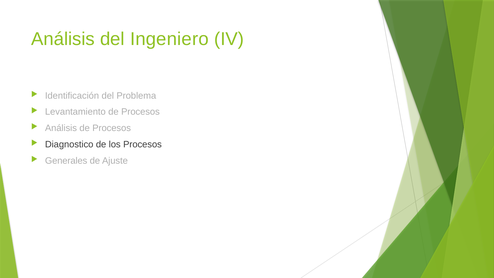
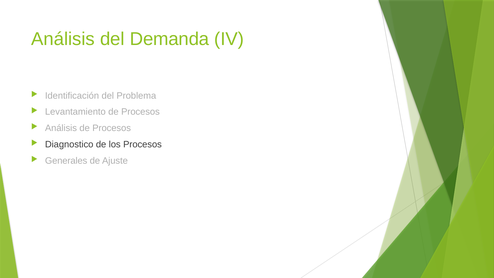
Ingeniero: Ingeniero -> Demanda (170, 39)
